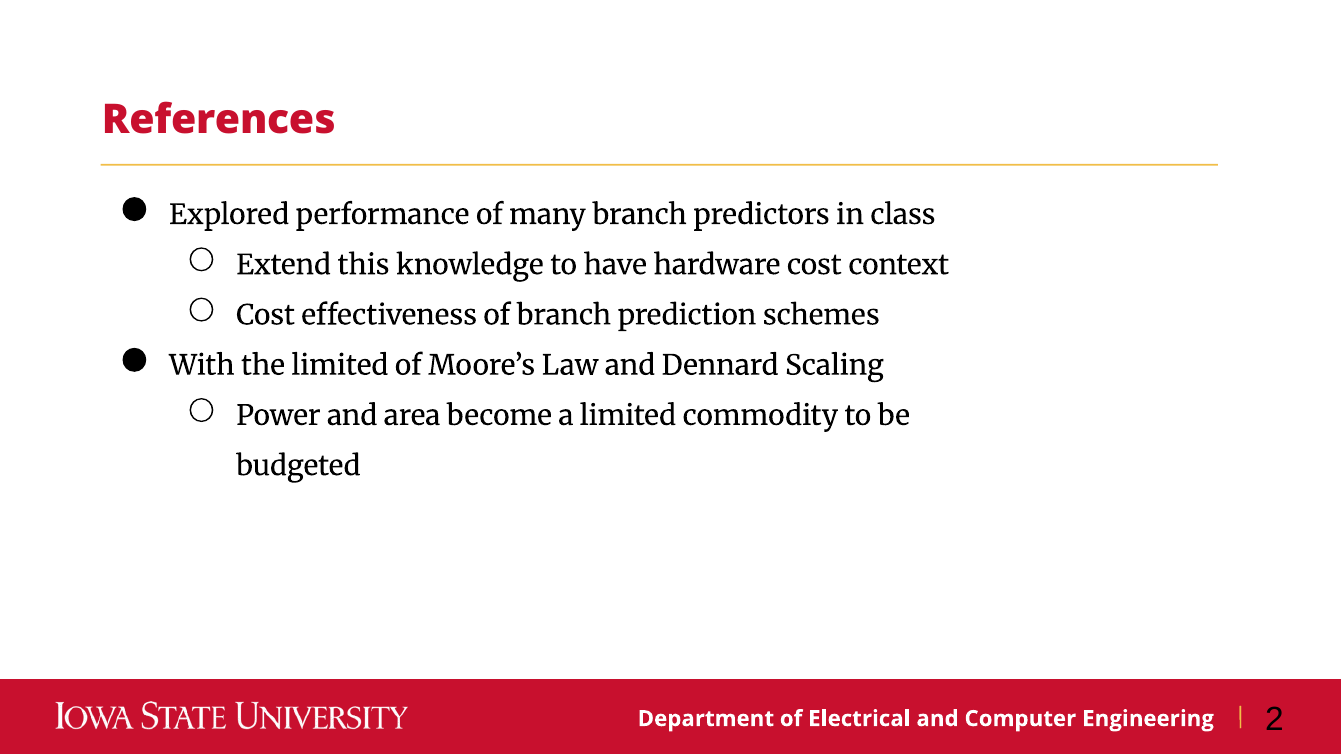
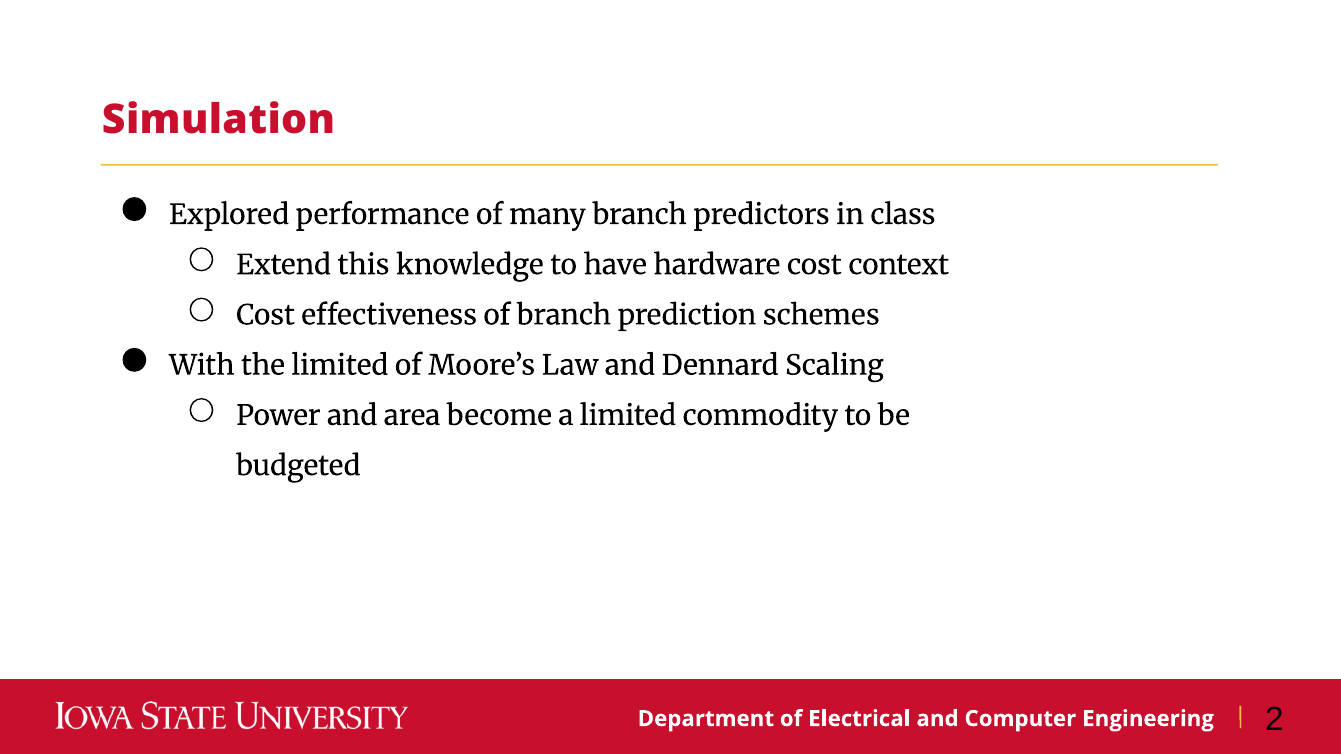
References: References -> Simulation (219, 120)
